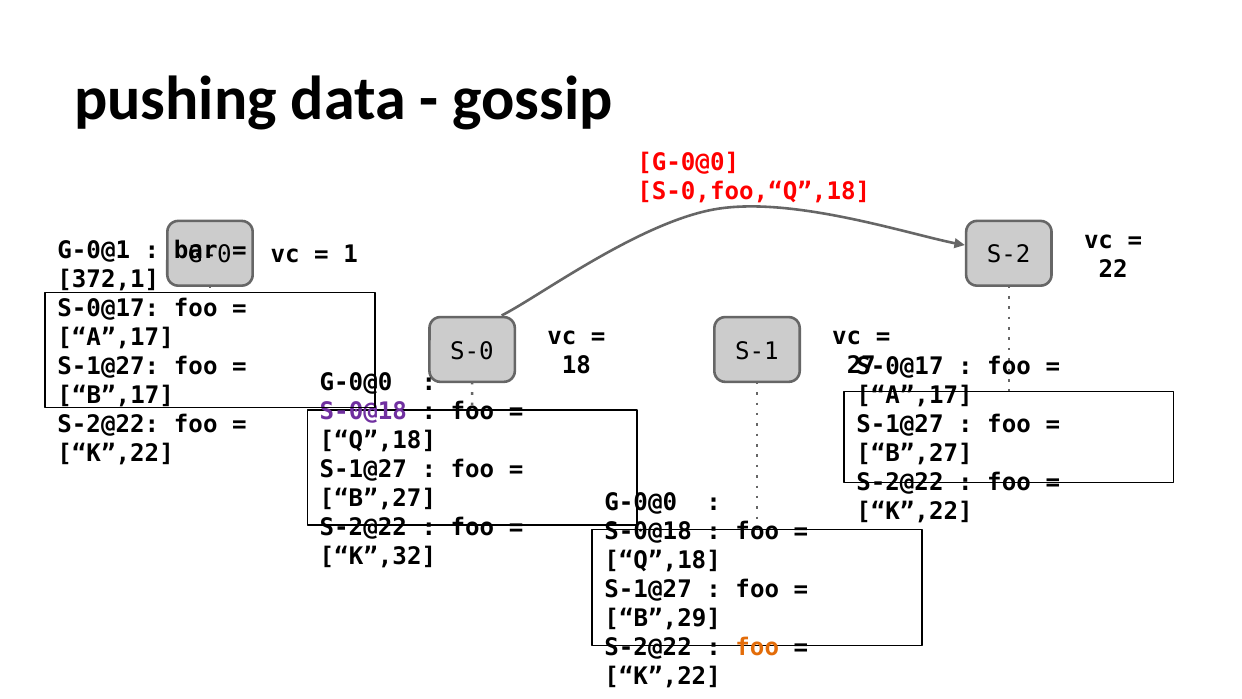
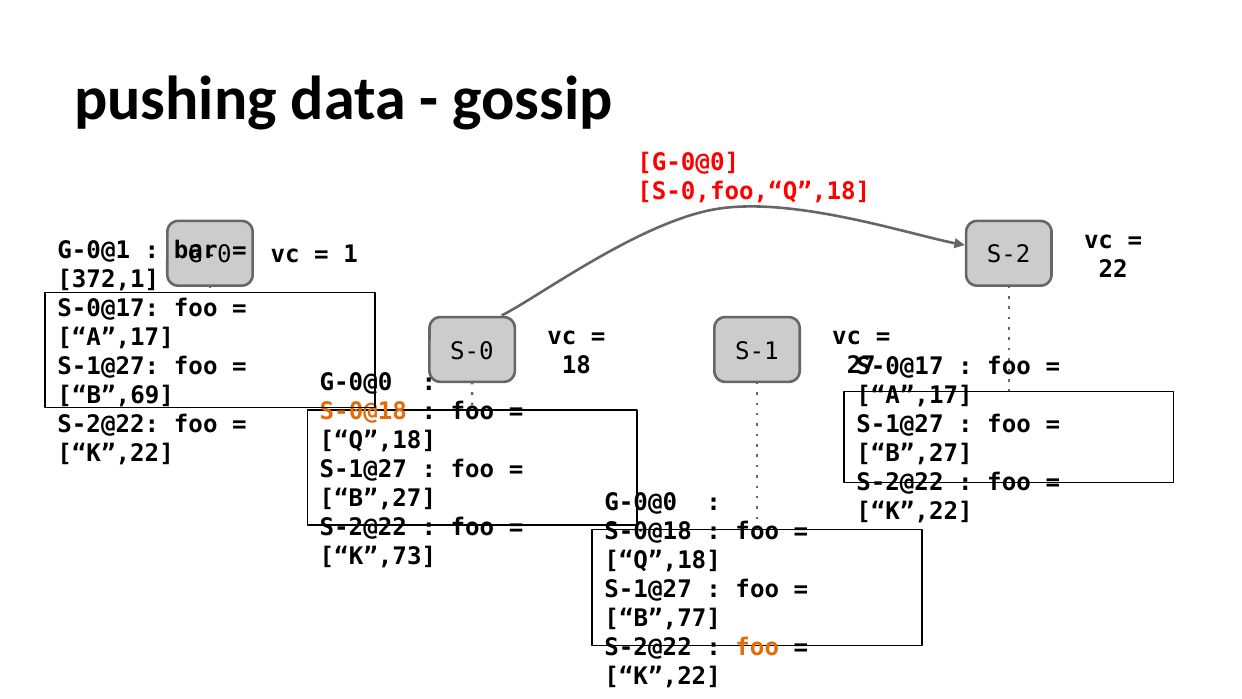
B”,17: B”,17 -> B”,69 (116, 395)
S-0@18 colour: purple -> orange (363, 411)
K”,32: K”,32 -> K”,73 (378, 556)
B”,29: B”,29 -> B”,77 (663, 618)
